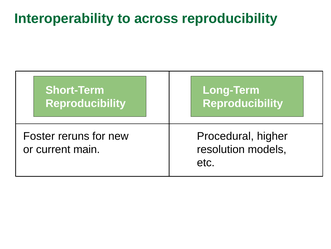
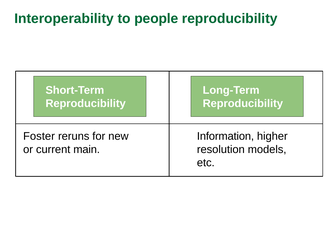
across: across -> people (156, 18)
Procedural: Procedural -> Information (225, 136)
